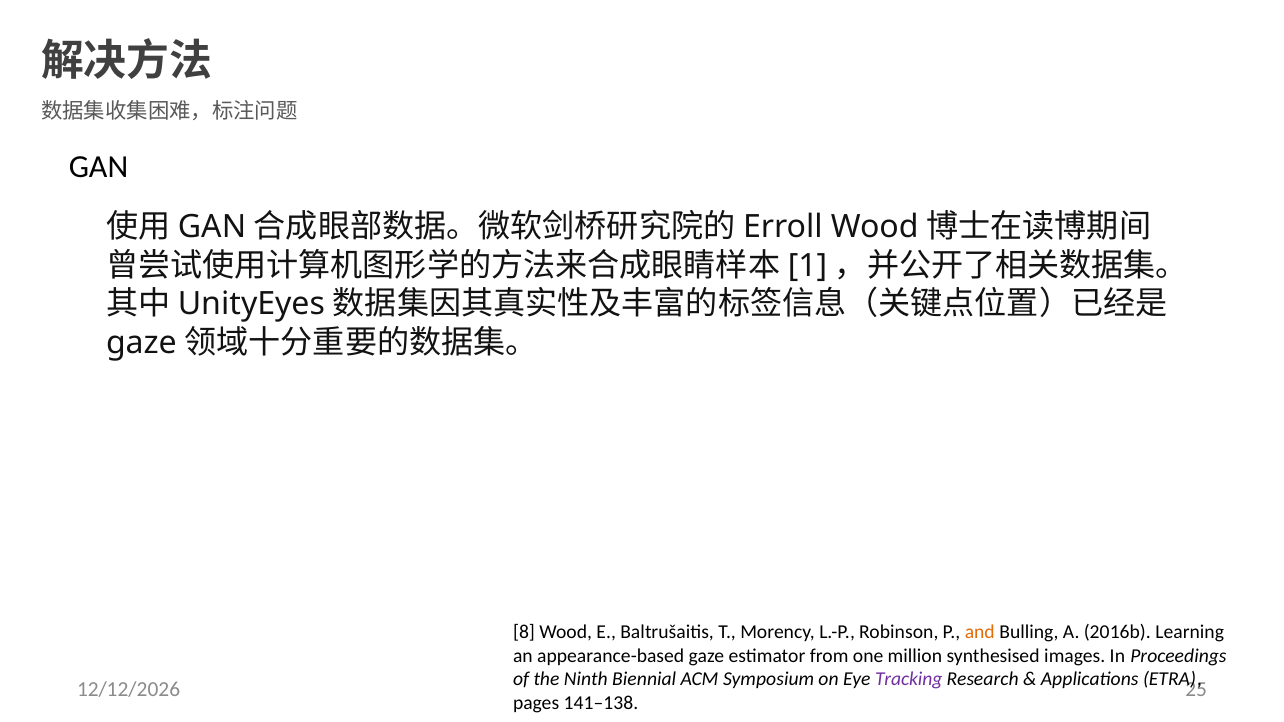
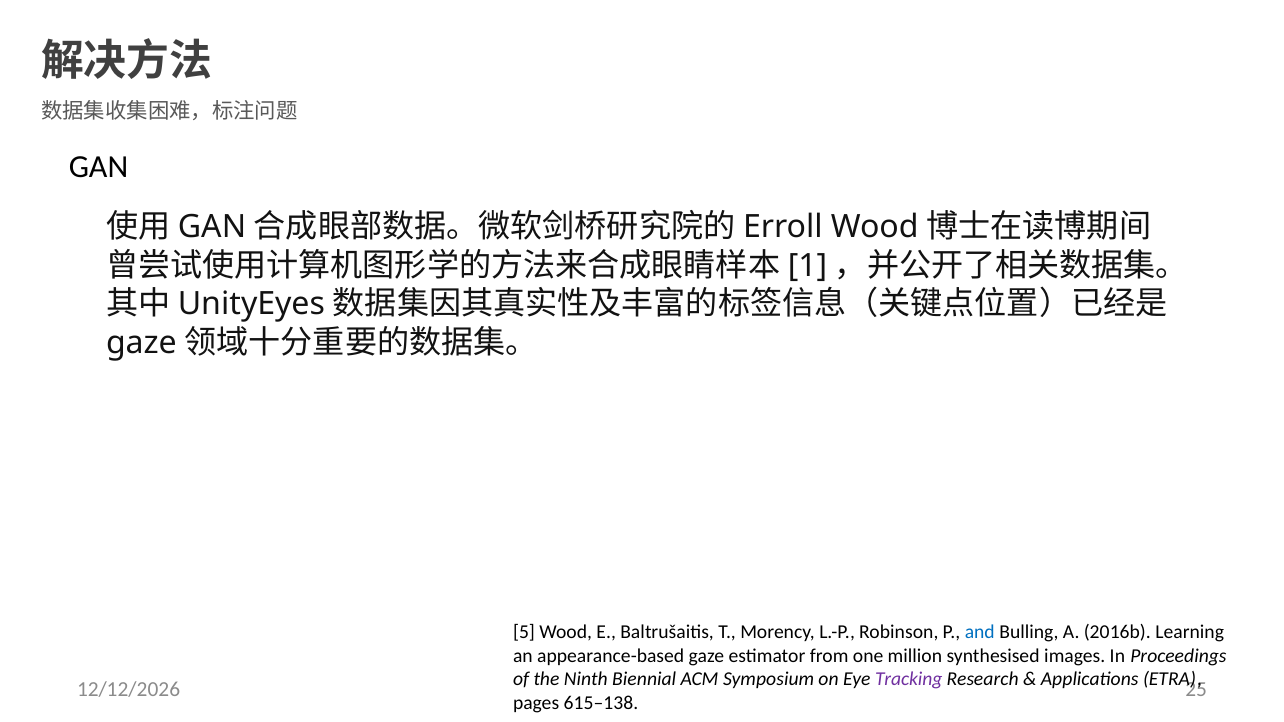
8: 8 -> 5 (524, 633)
and colour: orange -> blue (980, 633)
141–138: 141–138 -> 615–138 (601, 703)
